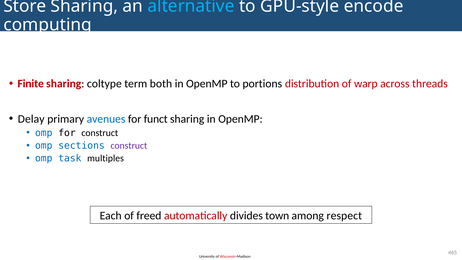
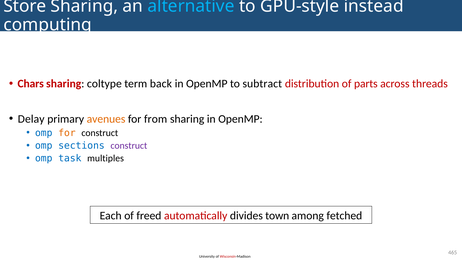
encode: encode -> instead (374, 6)
Finite: Finite -> Chars (31, 84)
both: both -> back (161, 84)
portions: portions -> subtract (262, 84)
warp: warp -> parts (366, 84)
avenues colour: blue -> orange (106, 119)
funct: funct -> from (156, 119)
for colour: black -> orange (67, 133)
respect: respect -> fetched (344, 215)
